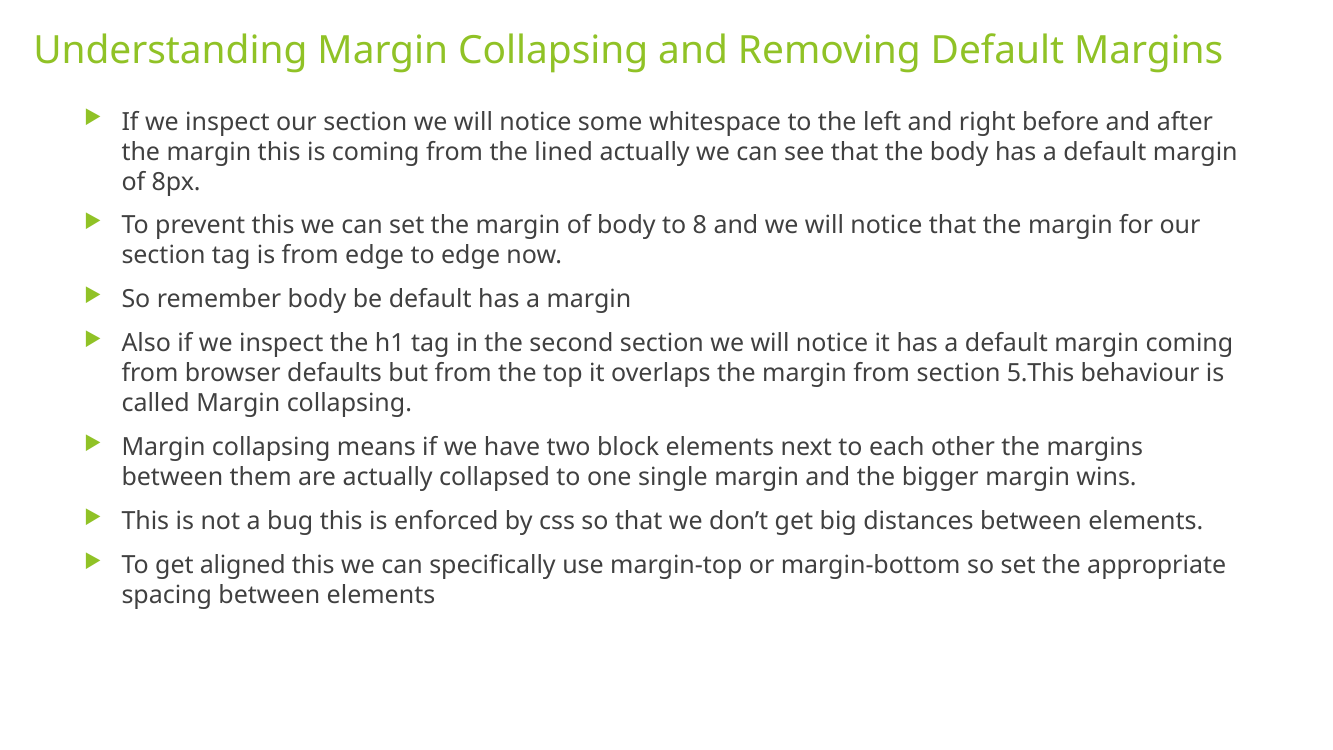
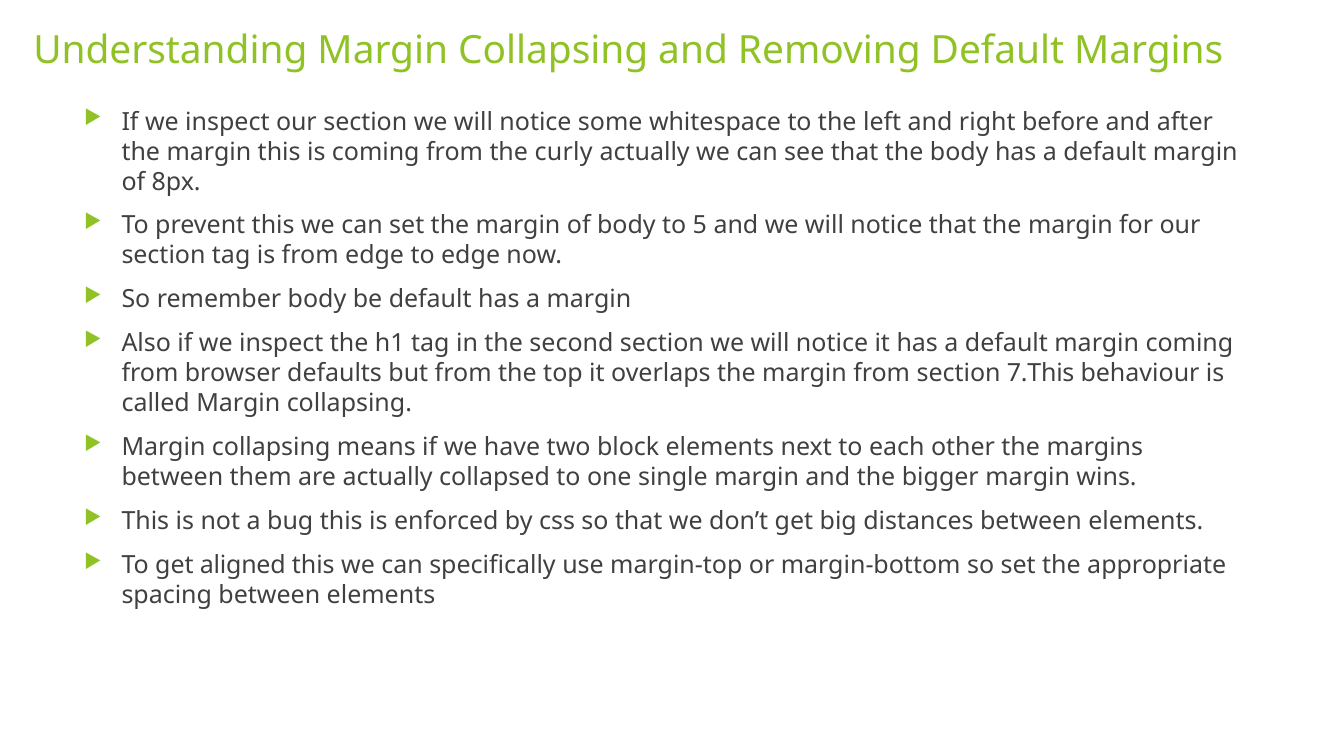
lined: lined -> curly (564, 152)
8: 8 -> 5 (700, 226)
5.This: 5.This -> 7.This (1041, 373)
